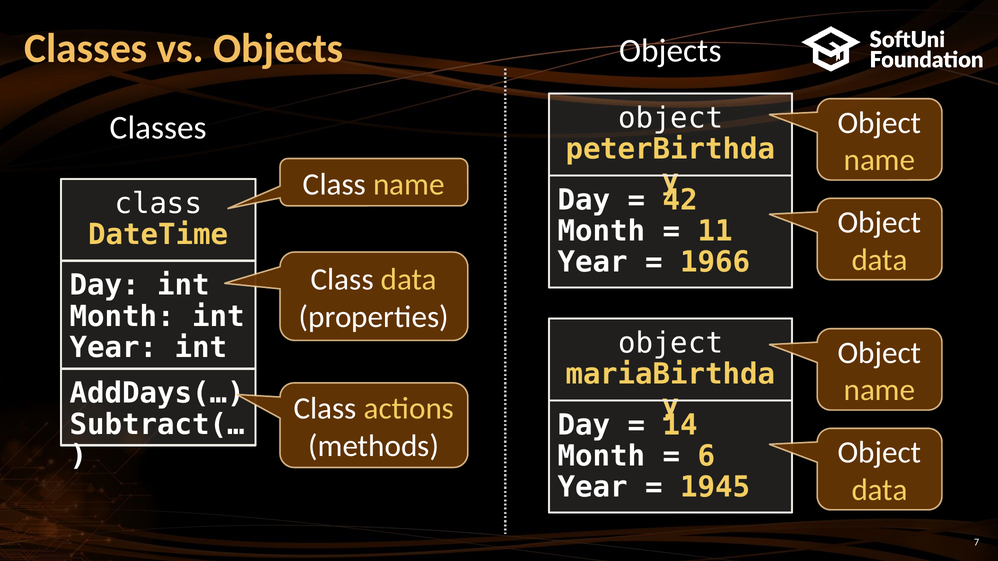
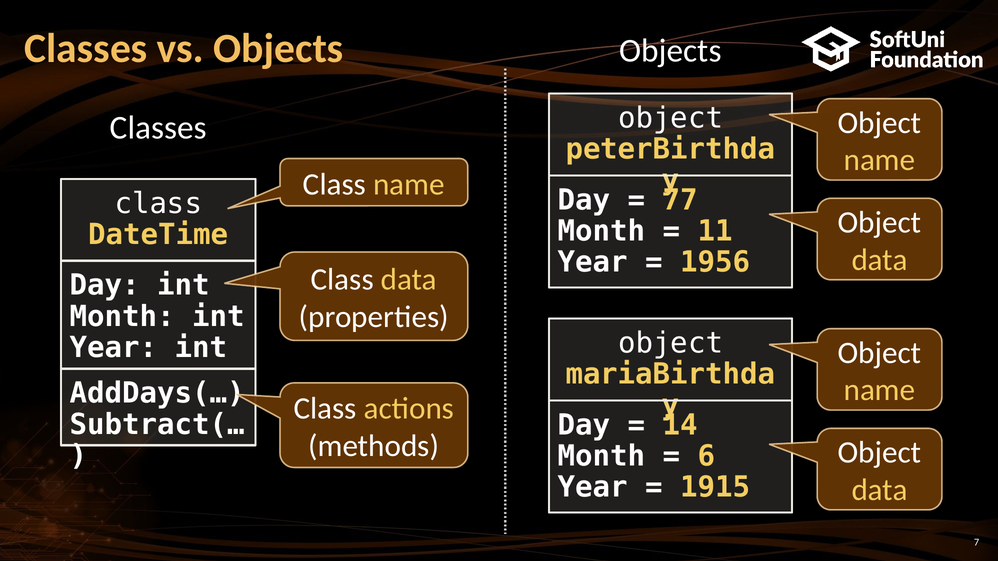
42: 42 -> 77 (680, 200)
1966: 1966 -> 1956 (715, 263)
1945: 1945 -> 1915 (715, 488)
